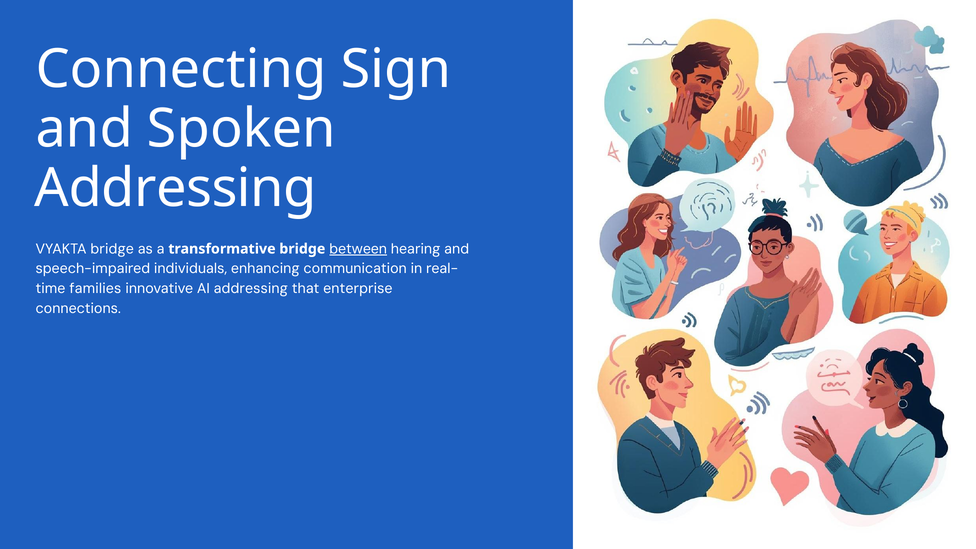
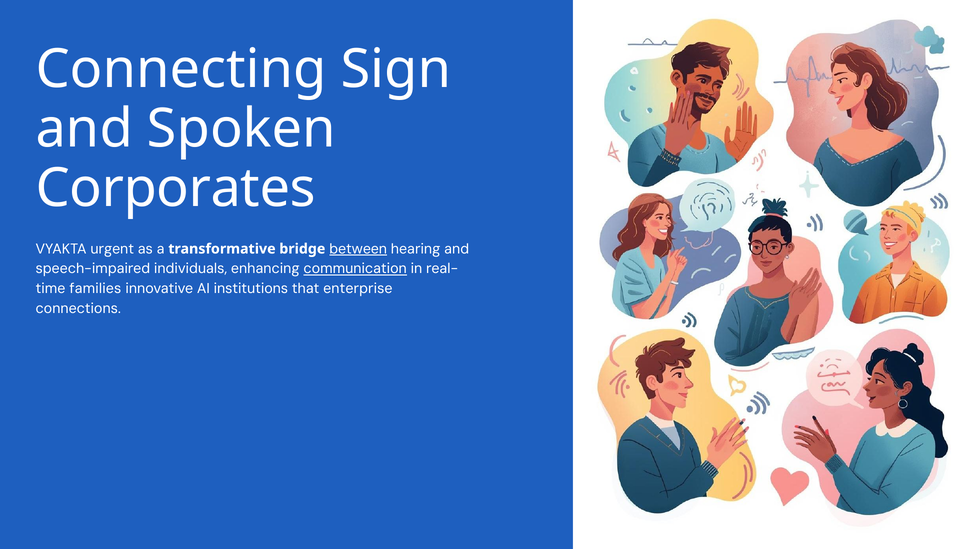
Addressing: Addressing -> Corporates (176, 188)
VYAKTA bridge: bridge -> urgent (112, 249)
communication underline: none -> present (355, 269)
AI addressing: addressing -> institutions (251, 289)
